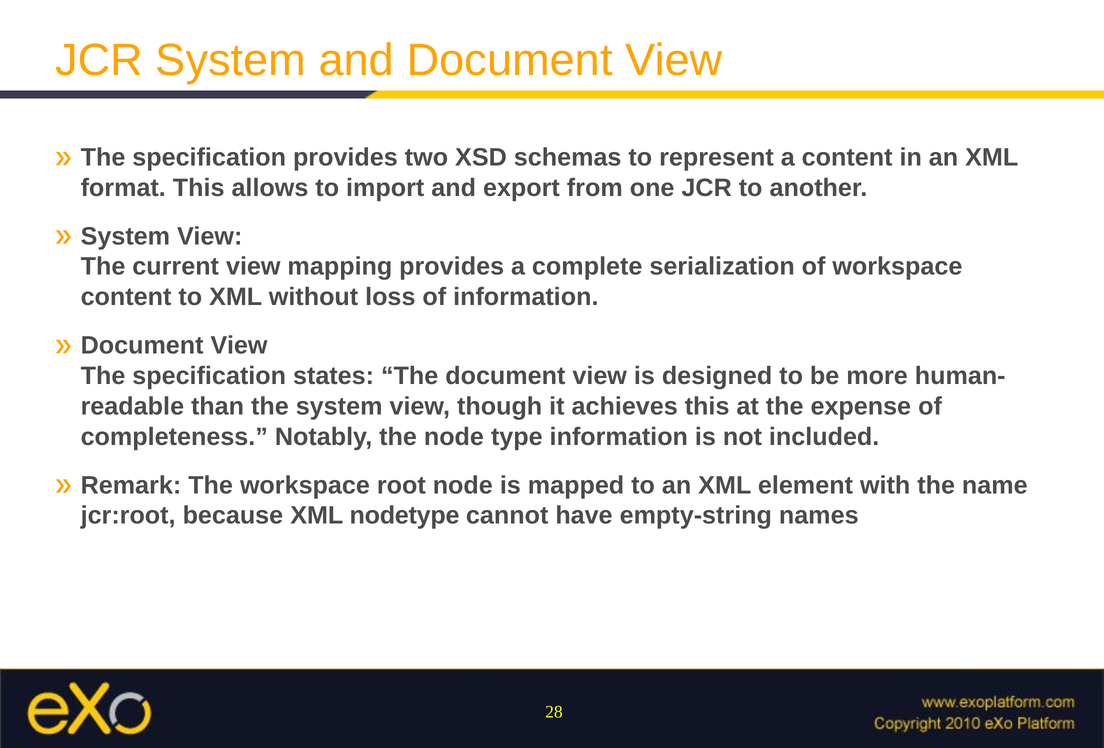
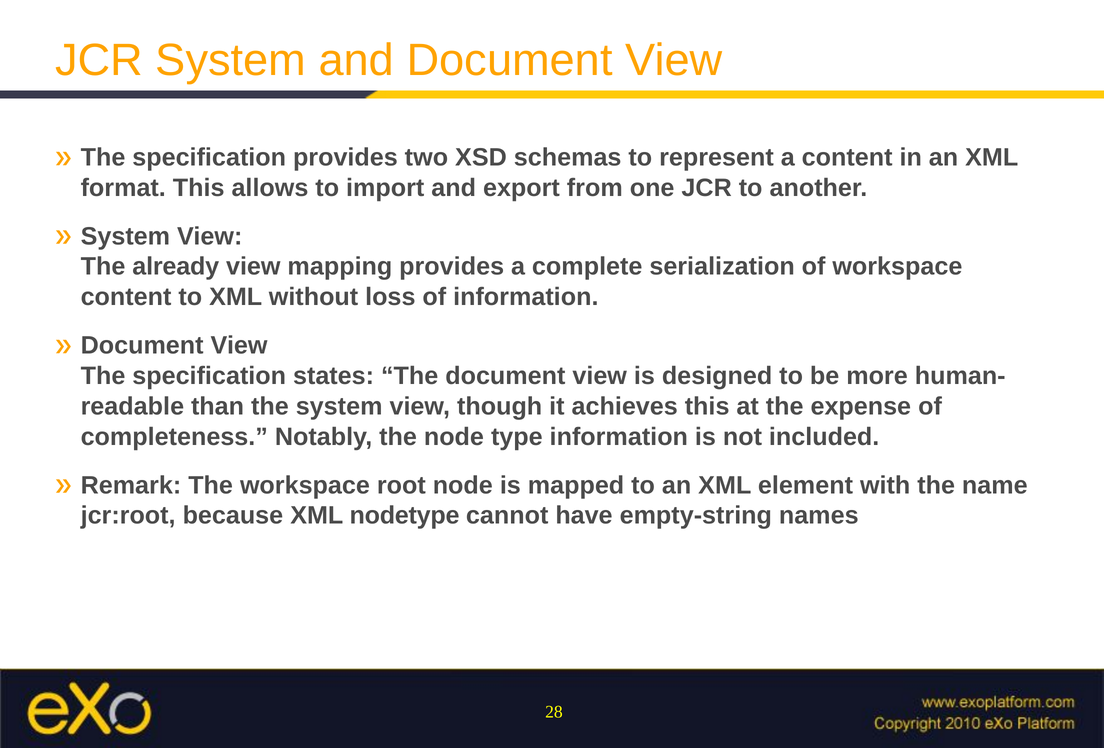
current: current -> already (176, 267)
